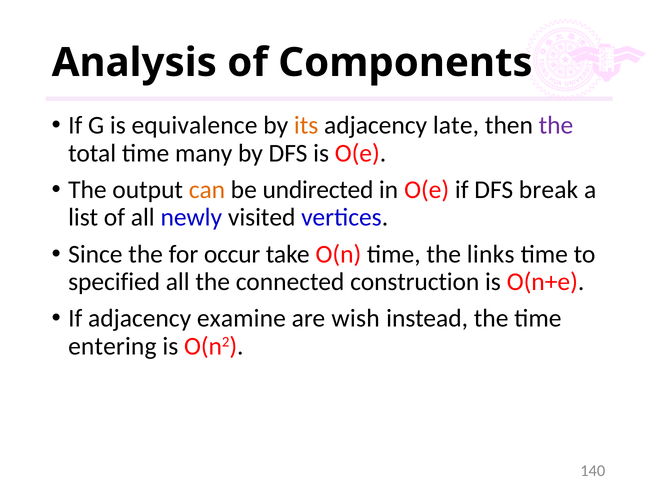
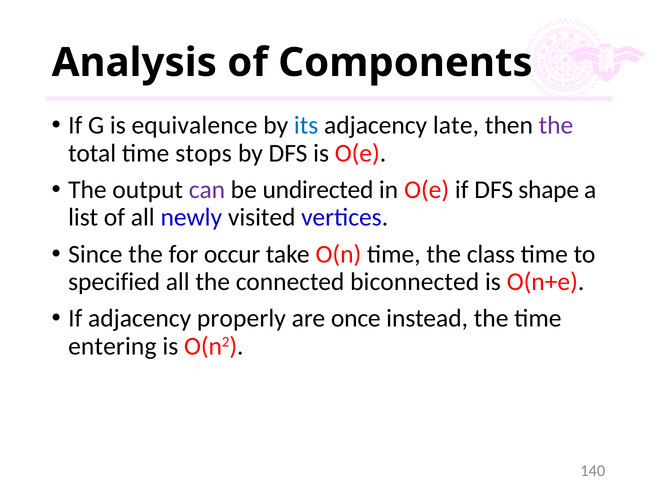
its colour: orange -> blue (306, 125)
many: many -> stops (204, 153)
can colour: orange -> purple (207, 190)
break: break -> shape (549, 190)
links: links -> class (491, 254)
construction: construction -> biconnected (415, 282)
examine: examine -> properly (241, 318)
wish: wish -> once (356, 318)
